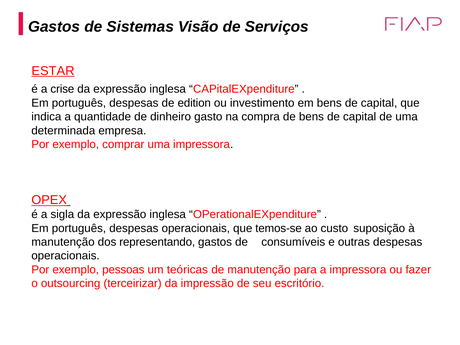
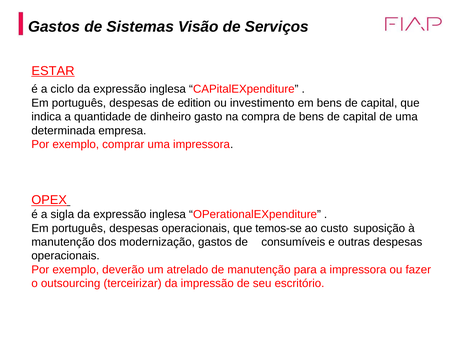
crise: crise -> ciclo (62, 89)
representando: representando -> modernização (157, 242)
pessoas: pessoas -> deverão (123, 270)
teóricas: teóricas -> atrelado (187, 270)
